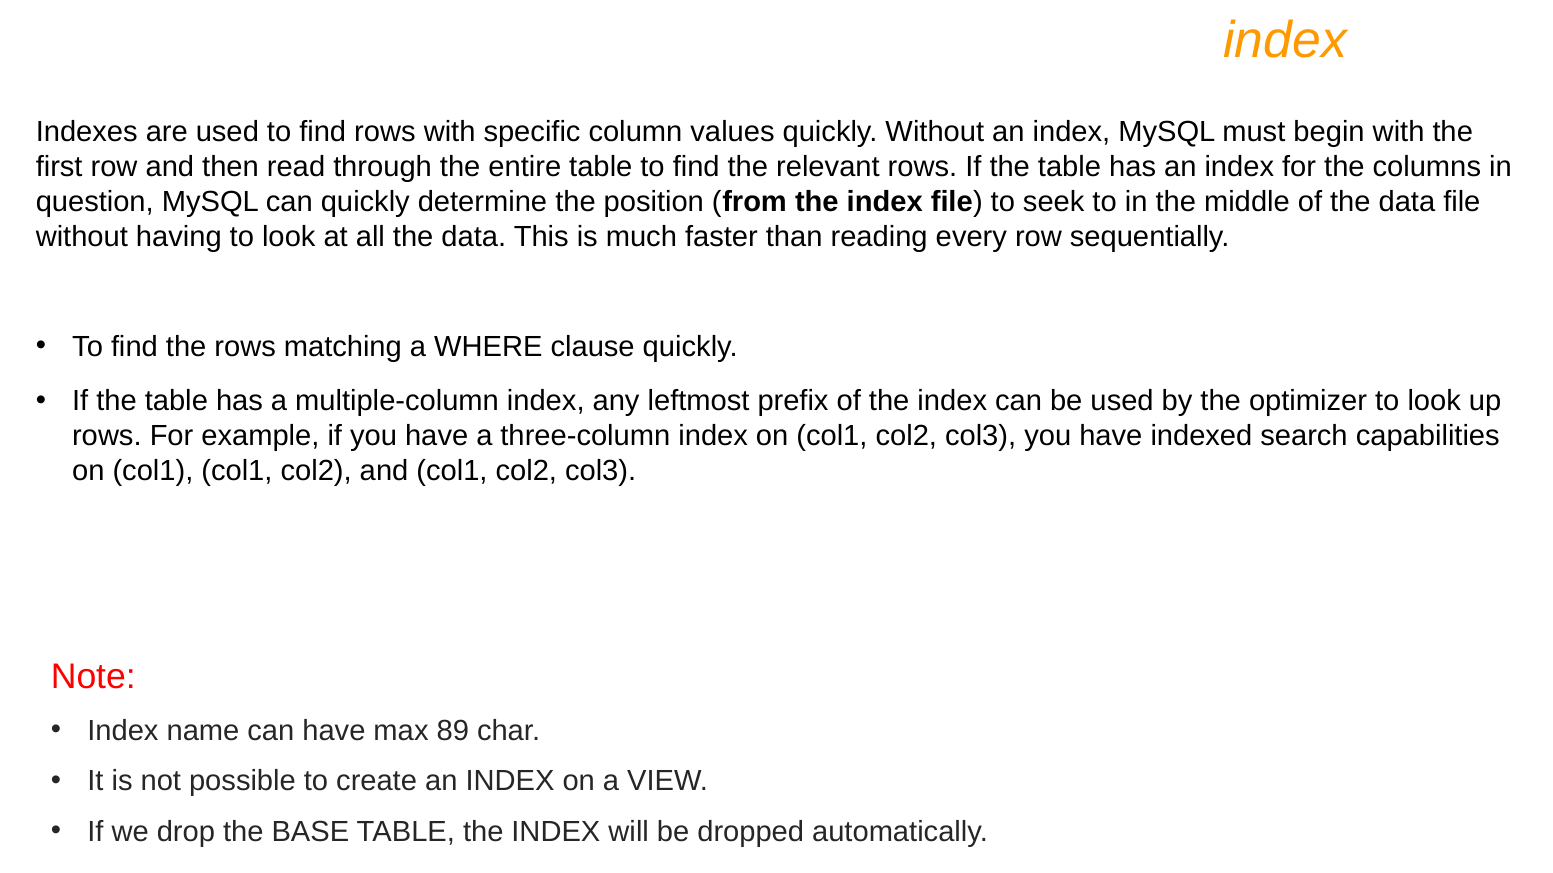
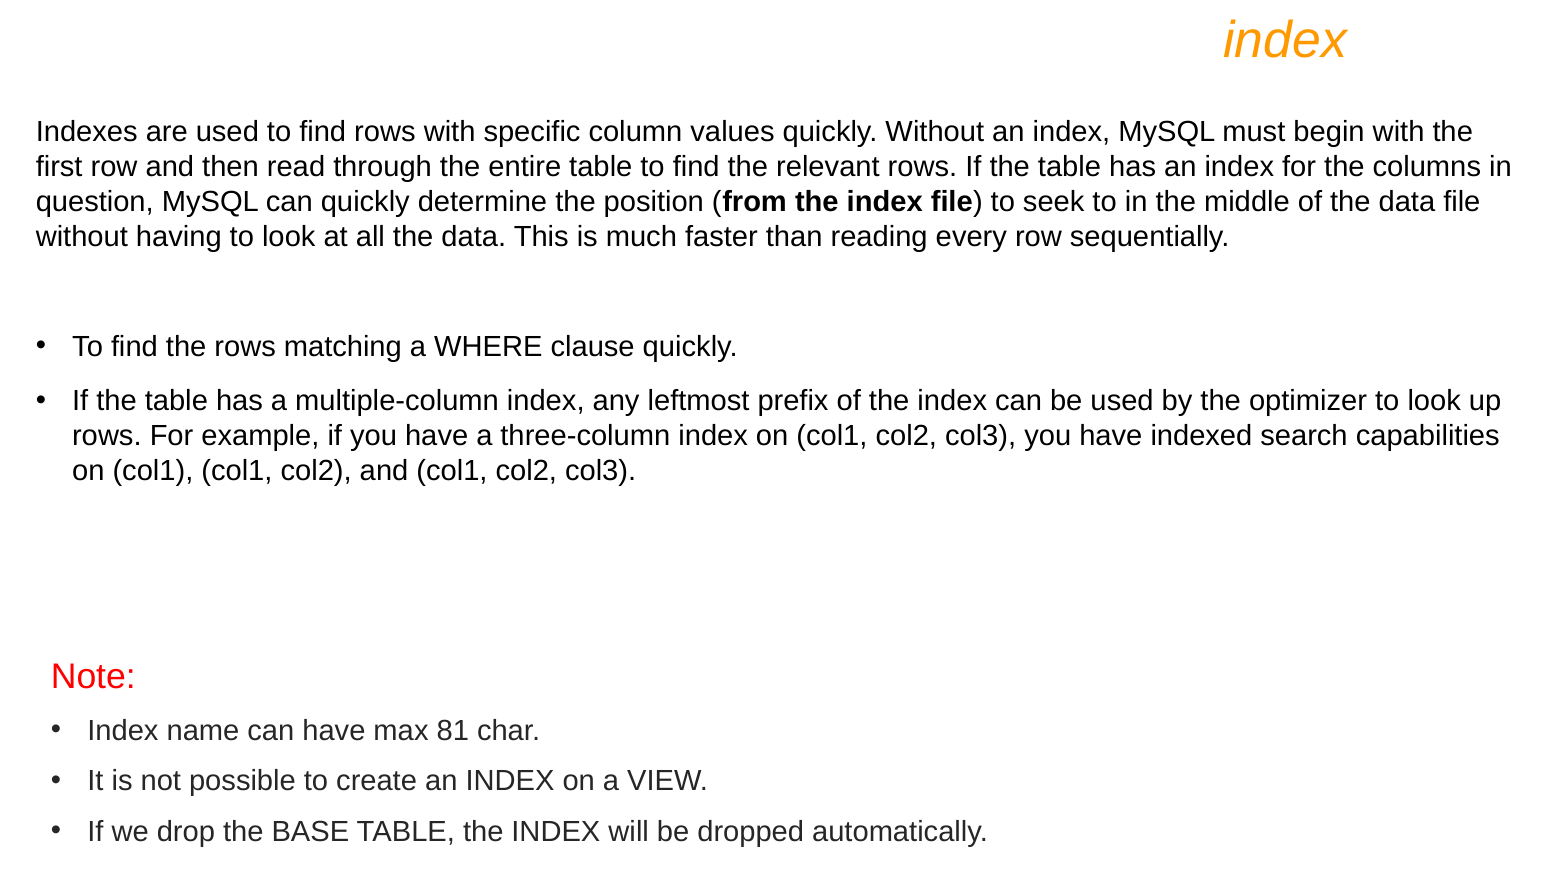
89: 89 -> 81 (453, 731)
